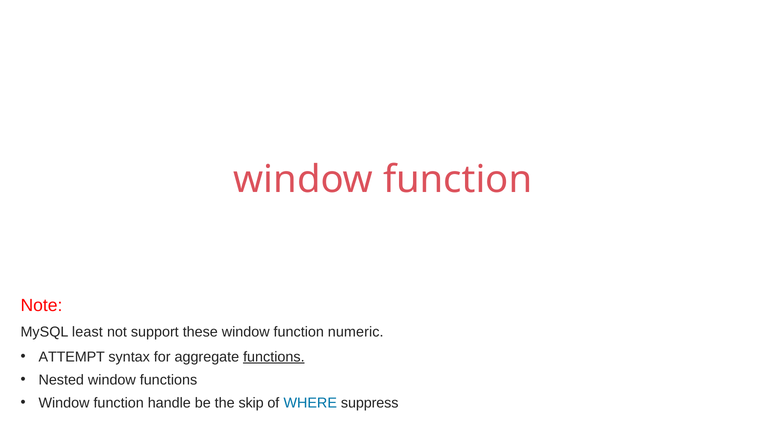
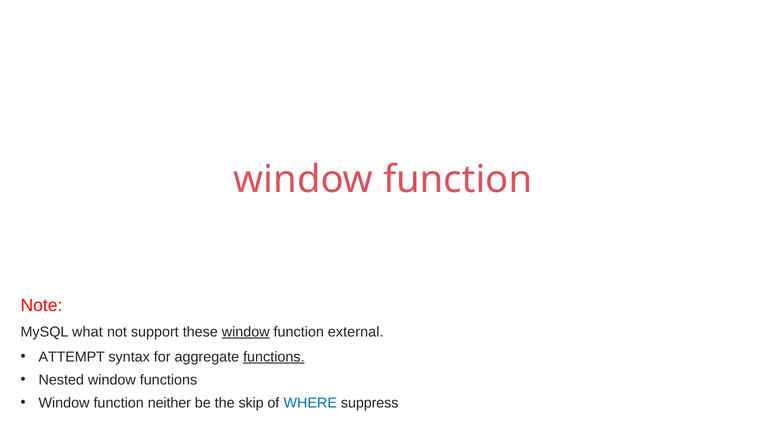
least: least -> what (87, 332)
window underline: none -> present (246, 332)
numeric: numeric -> external (356, 332)
handle: handle -> neither (169, 403)
